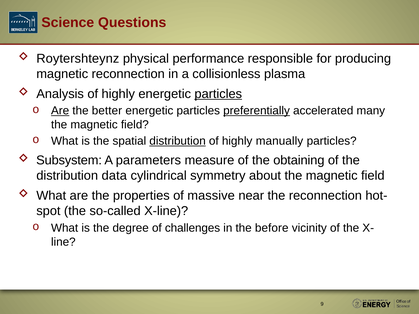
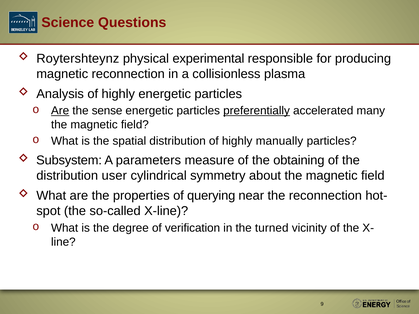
performance: performance -> experimental (208, 59)
particles underline: present -> none (218, 94)
better: better -> sense (107, 111)
distribution underline: present -> none (178, 141)
data: data -> user (114, 176)
massive: massive -> querying (211, 196)
challenges: challenges -> verification (193, 228)
before: before -> turned (272, 228)
